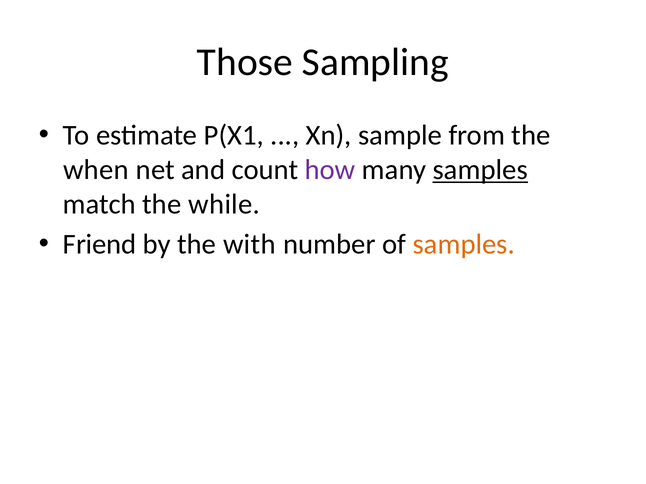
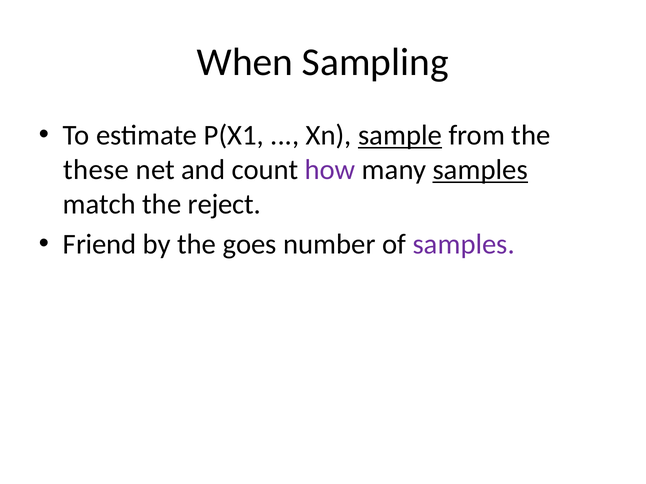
Those: Those -> When (245, 63)
sample underline: none -> present (400, 136)
when: when -> these (96, 170)
while: while -> reject (224, 204)
with: with -> goes (250, 245)
samples colour: orange -> purple (464, 245)
